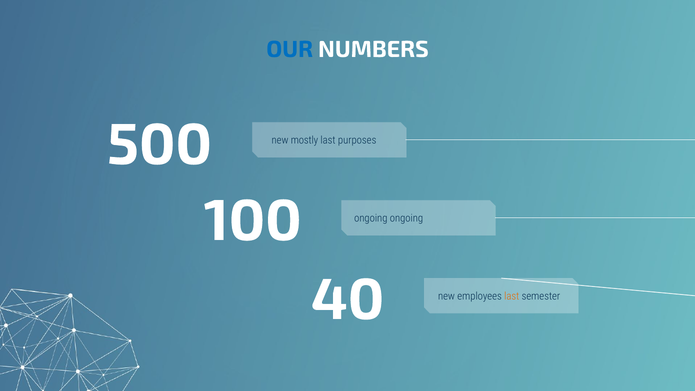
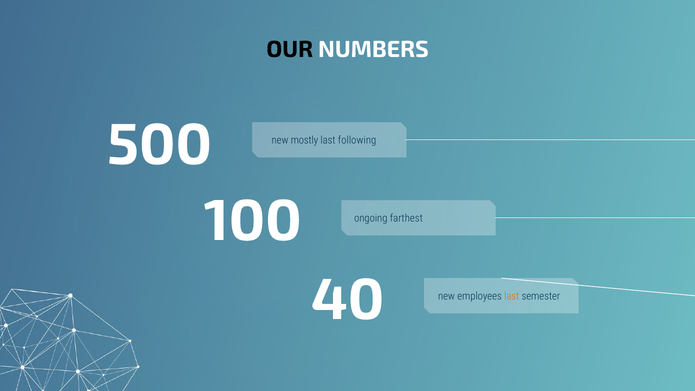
OUR colour: blue -> black (290, 49)
purposes: purposes -> following (357, 140)
ongoing ongoing: ongoing -> farthest (406, 218)
